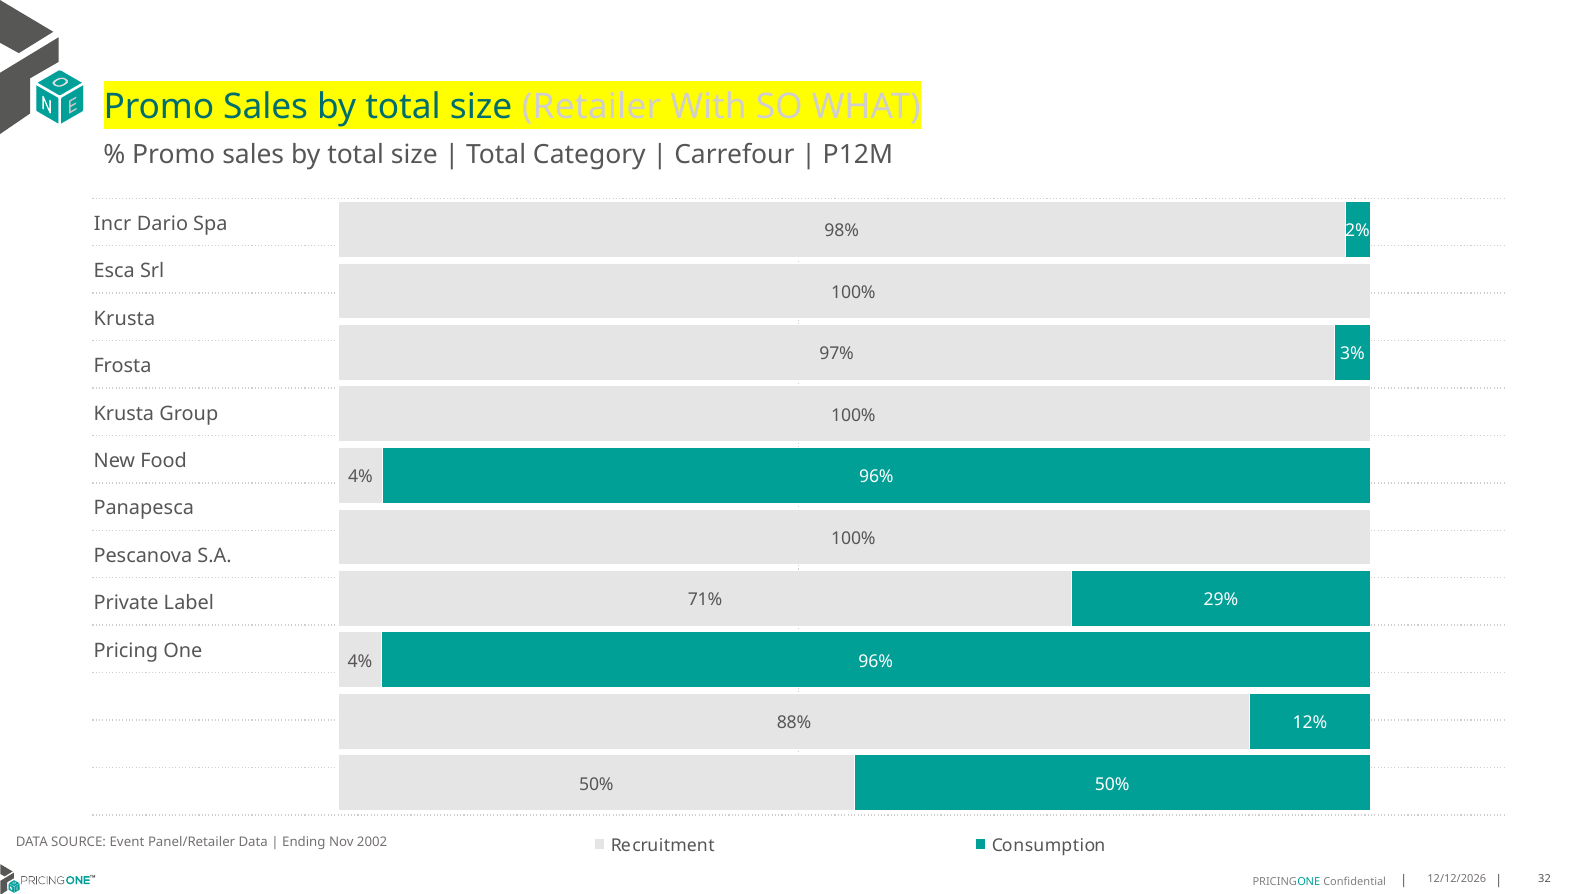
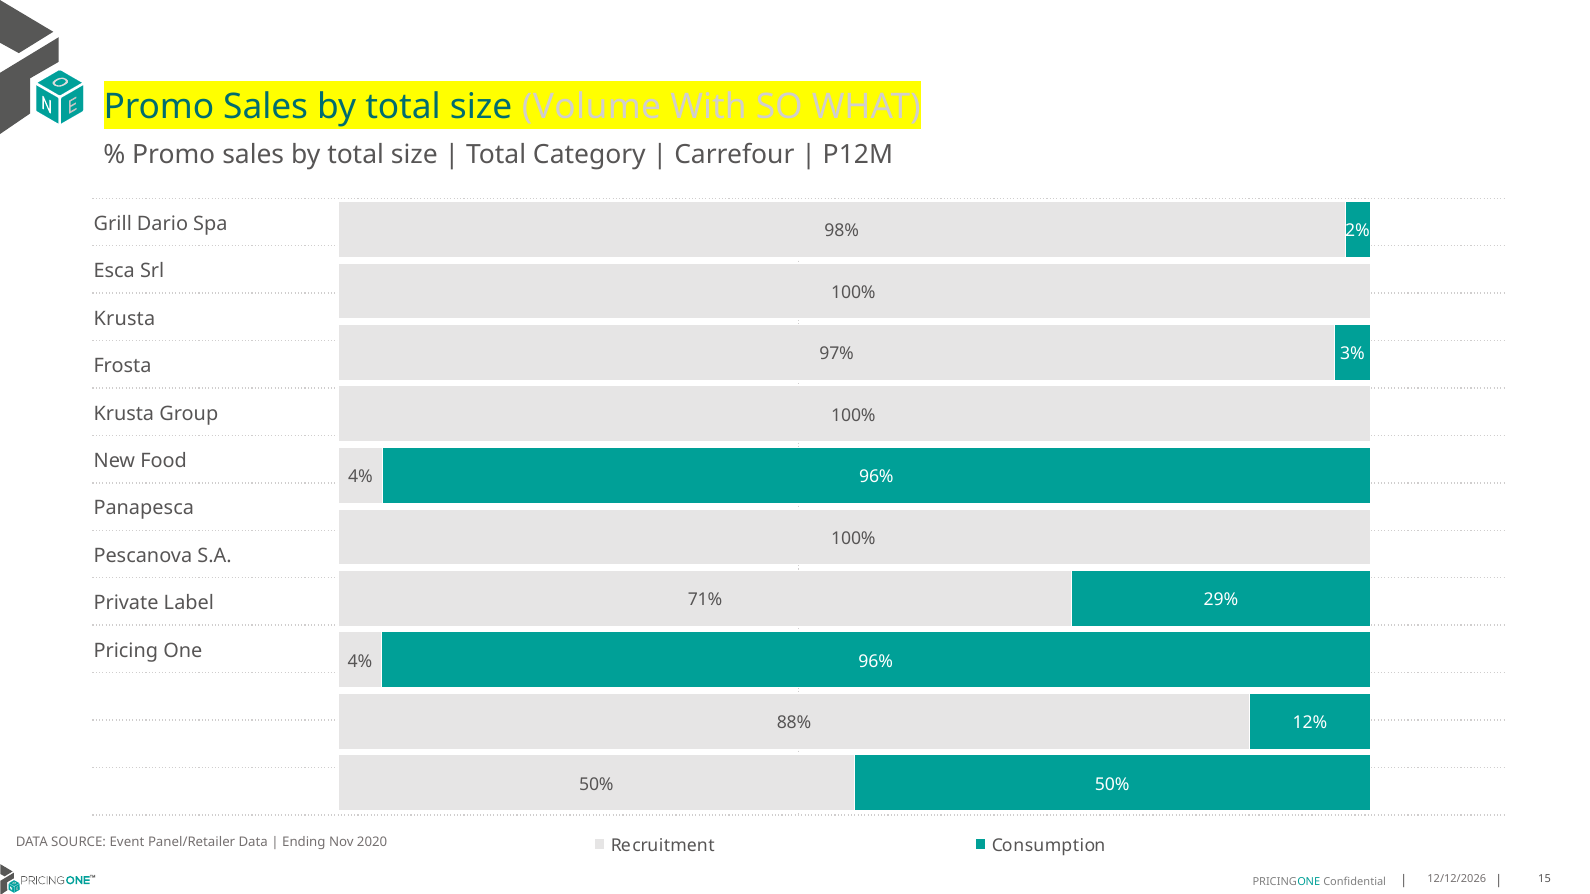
Retailer: Retailer -> Volume (592, 107)
Incr: Incr -> Grill (113, 224)
2002: 2002 -> 2020 (372, 842)
32: 32 -> 15 (1545, 879)
